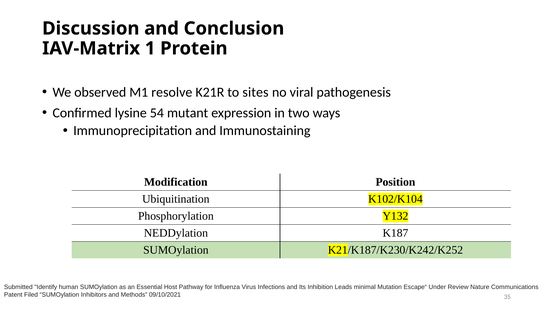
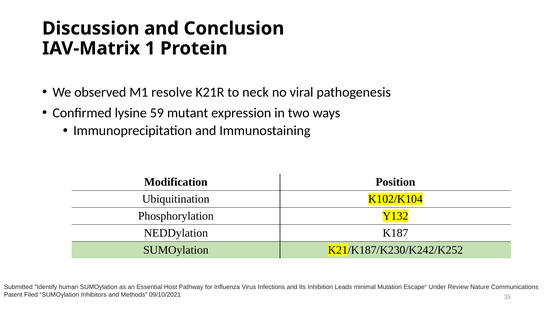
sites: sites -> neck (256, 92)
54: 54 -> 59 (157, 113)
